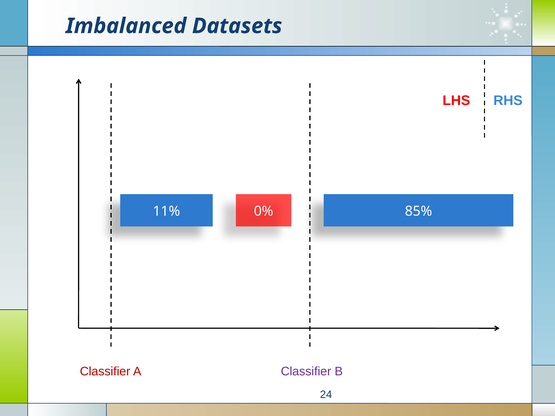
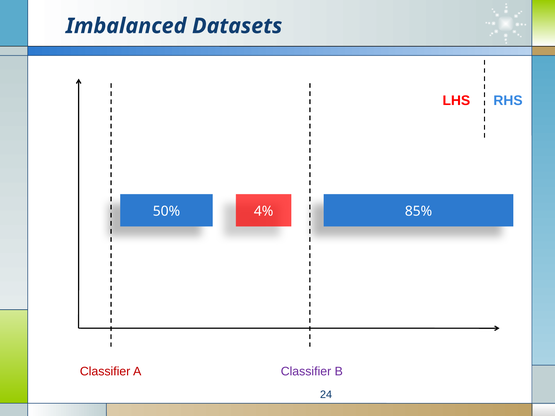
11%: 11% -> 50% (166, 211)
0%: 0% -> 4% (264, 211)
